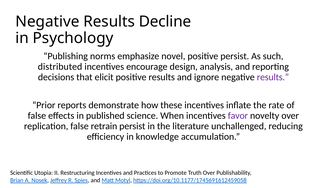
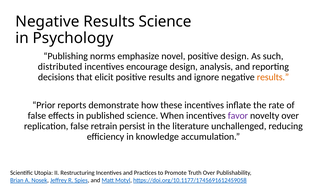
Results Decline: Decline -> Science (165, 22)
positive persist: persist -> design (235, 56)
results colour: purple -> orange (273, 77)
